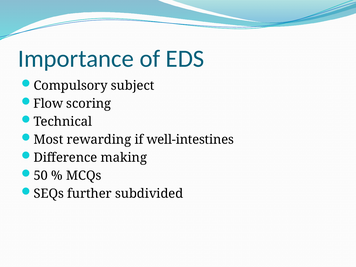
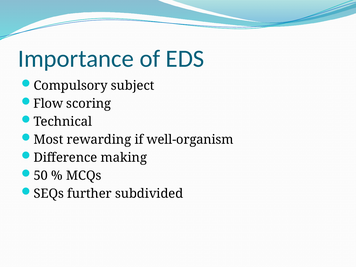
well-intestines: well-intestines -> well-organism (190, 140)
